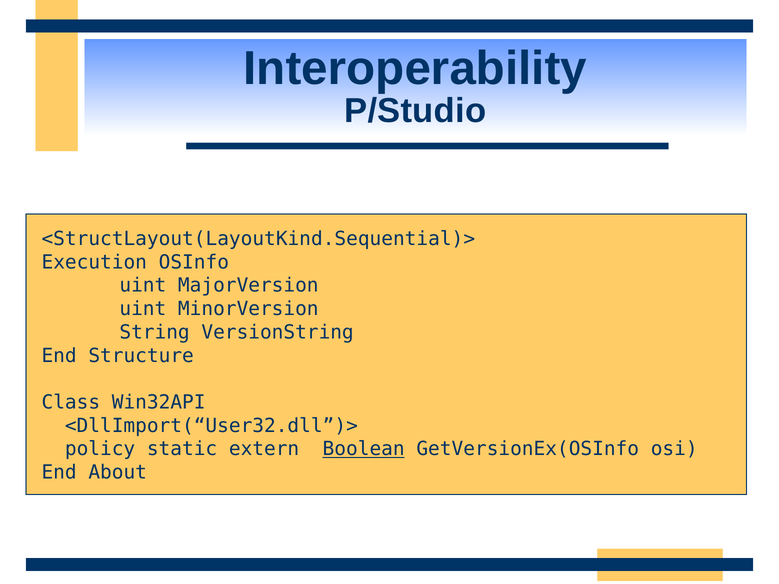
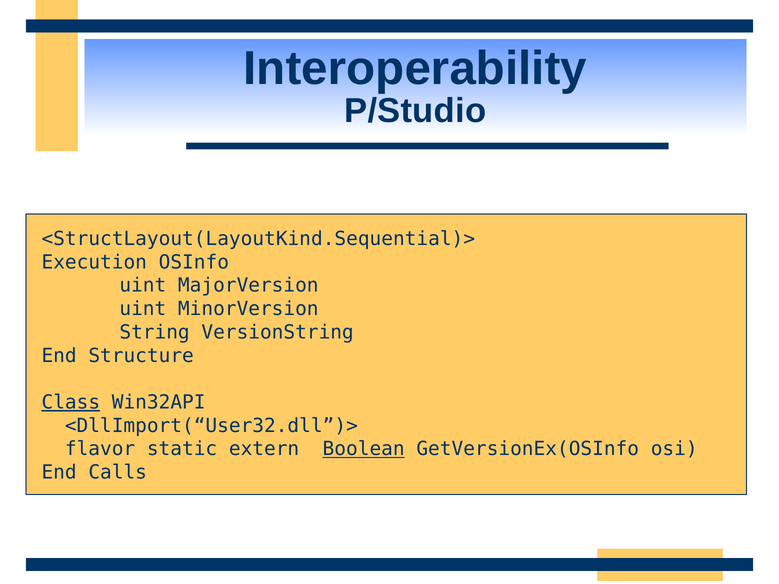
Class underline: none -> present (71, 403)
policy: policy -> flavor (100, 449)
About: About -> Calls (118, 473)
